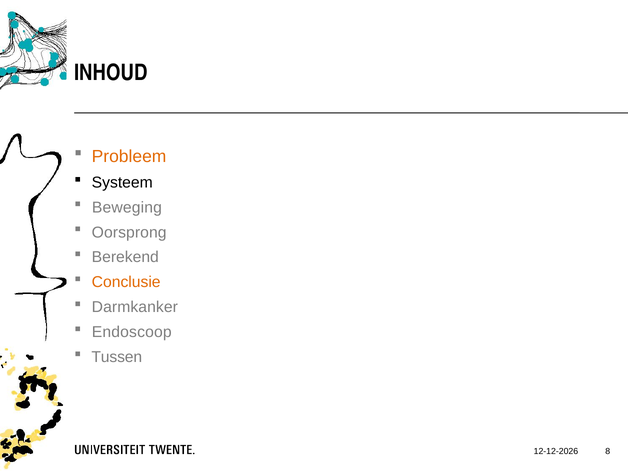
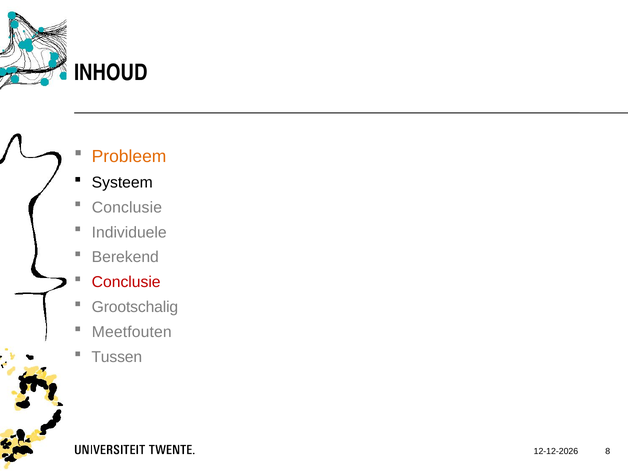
Beweging: Beweging -> Conclusie (127, 207)
Oorsprong: Oorsprong -> Individuele (129, 232)
Conclusie colour: orange -> red (126, 282)
Darmkanker: Darmkanker -> Grootschalig (135, 307)
Endoscoop: Endoscoop -> Meetfouten (132, 332)
